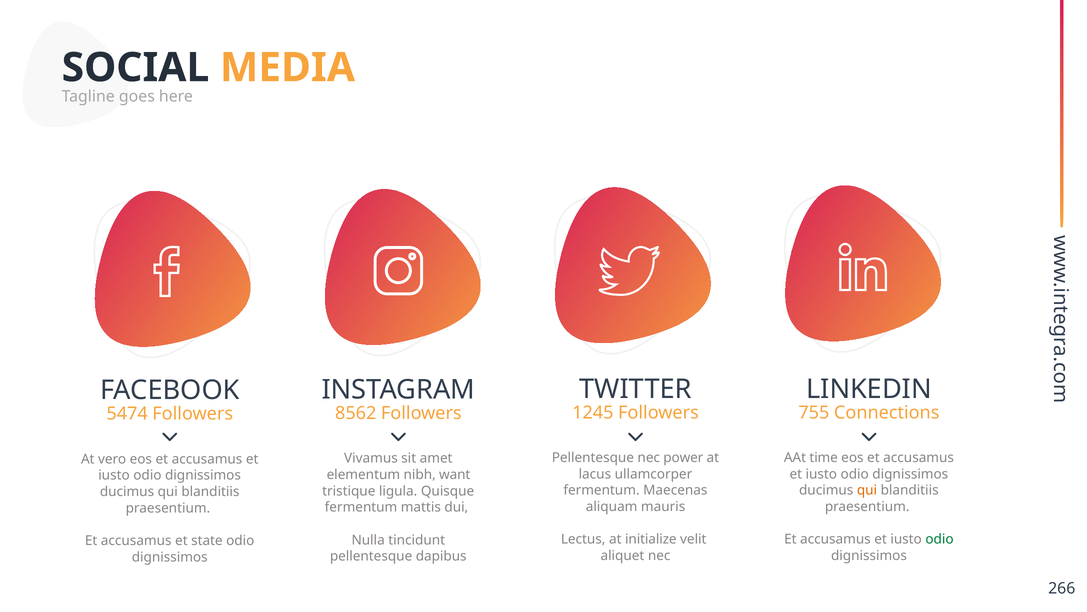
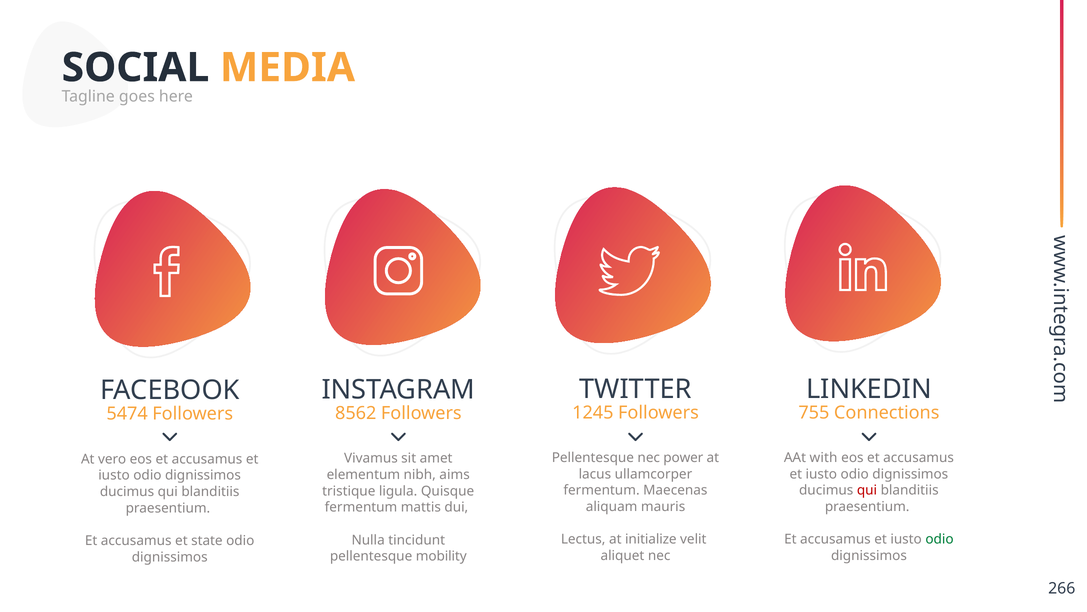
time: time -> with (824, 457)
want: want -> aims (455, 474)
qui colour: orange -> red (867, 490)
dapibus: dapibus -> mobility (441, 556)
